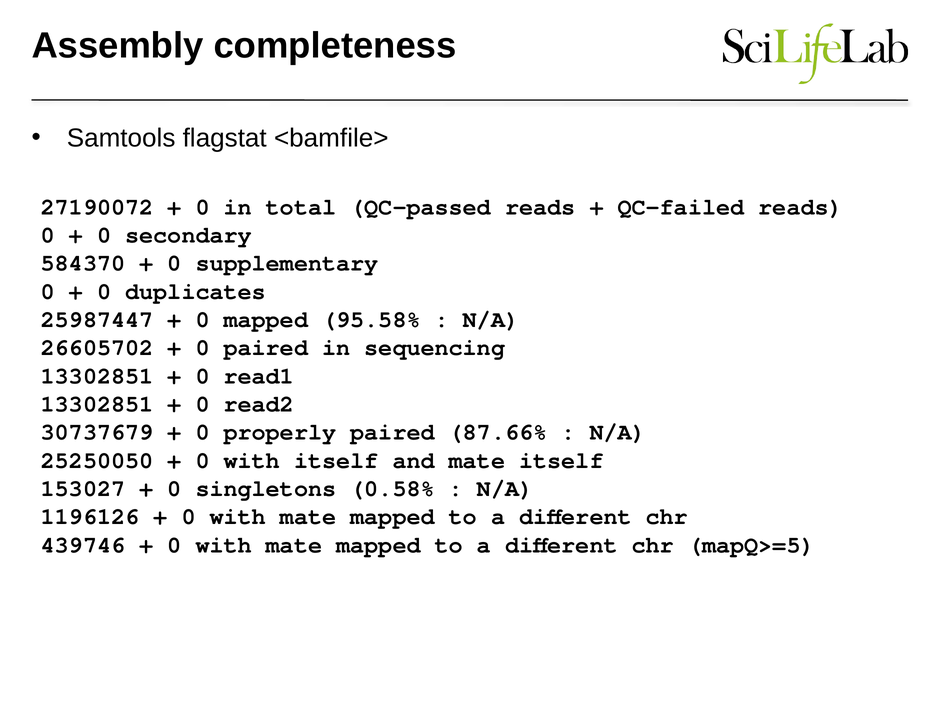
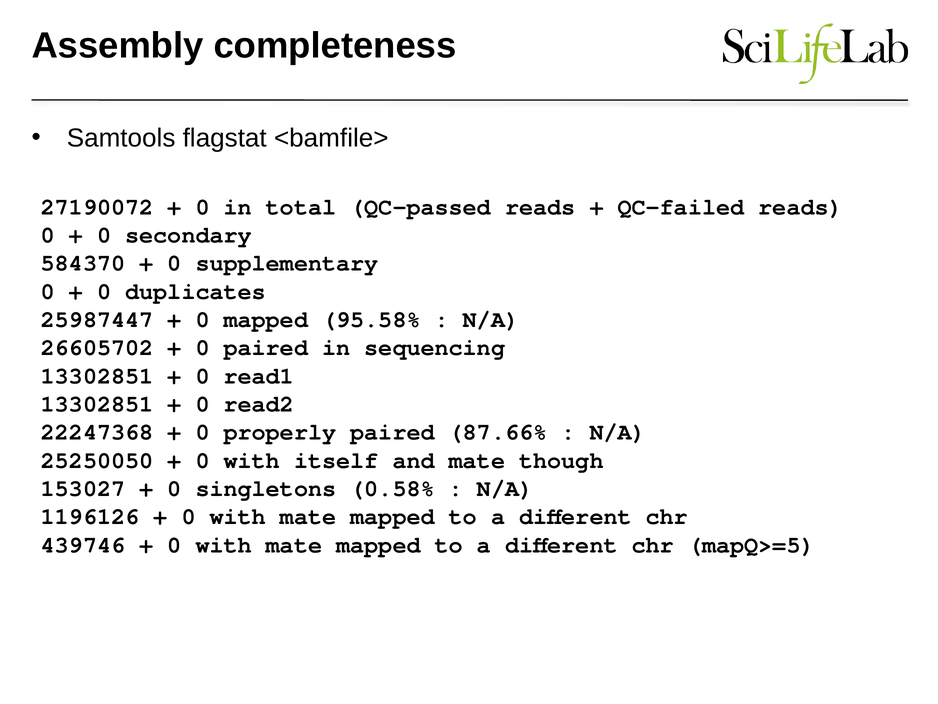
30737679: 30737679 -> 22247368 (97, 432)
mate itself: itself -> though (561, 460)
